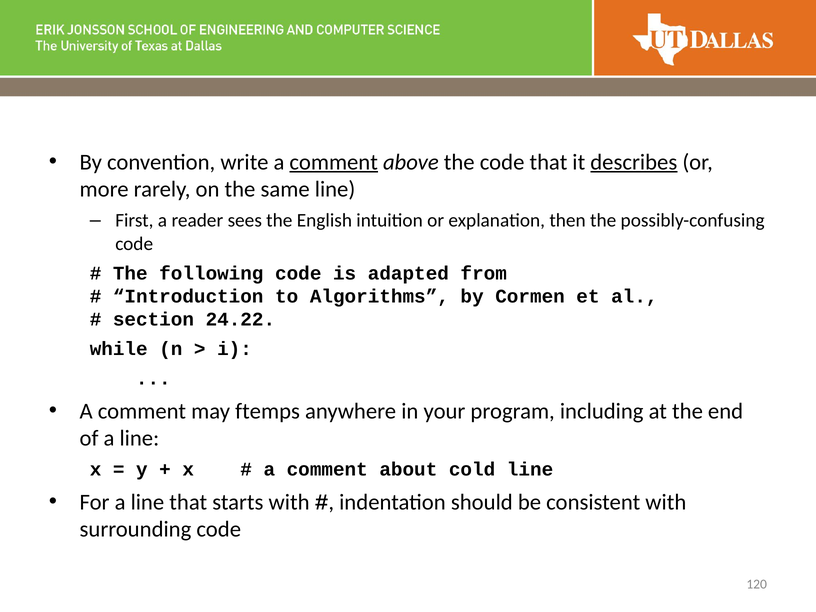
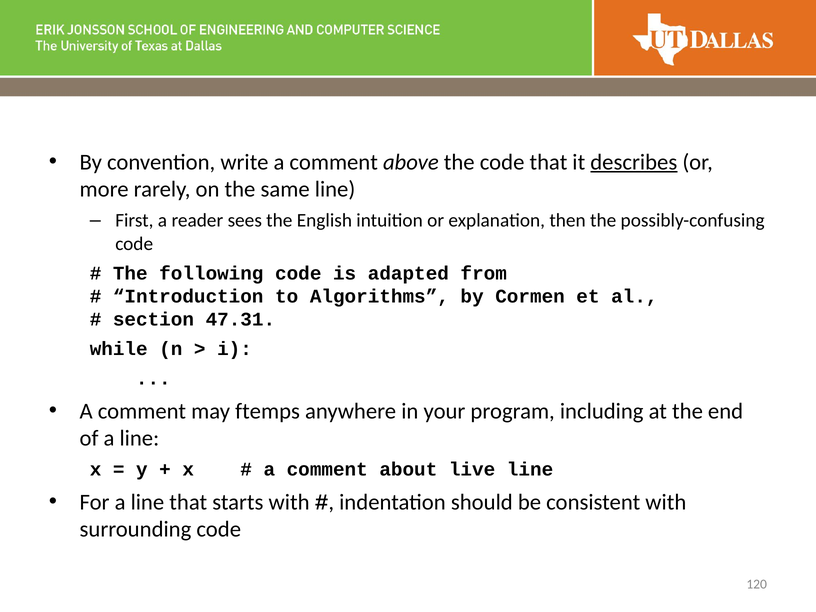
comment underline: present -> none (334, 162)
24.22: 24.22 -> 47.31 (240, 319)
cold: cold -> live (472, 470)
